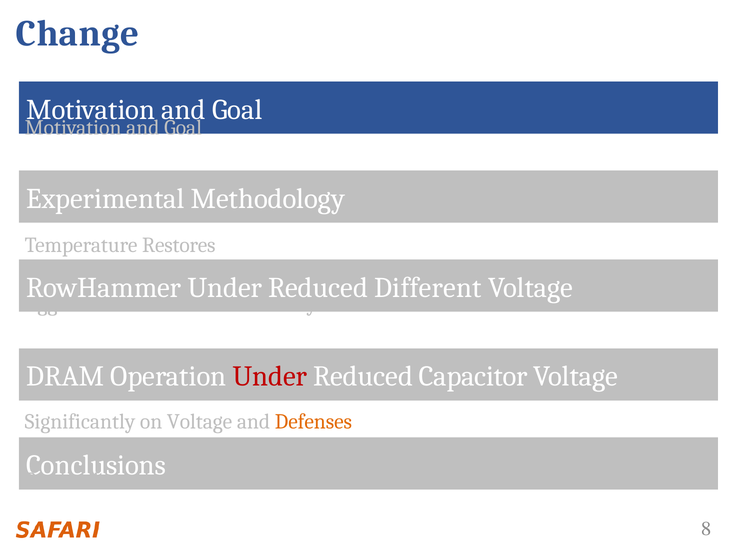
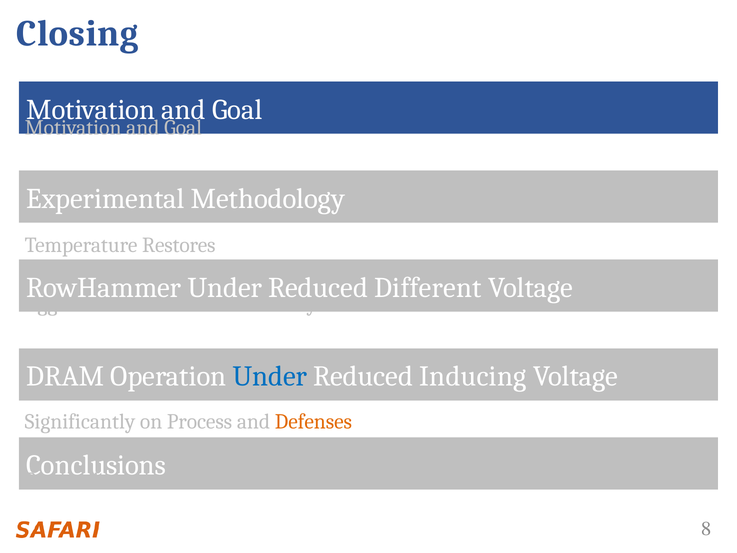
Change: Change -> Closing (78, 34)
Under colour: red -> blue (270, 376)
Capacitor: Capacitor -> Inducing (473, 376)
on Voltage: Voltage -> Process (200, 421)
